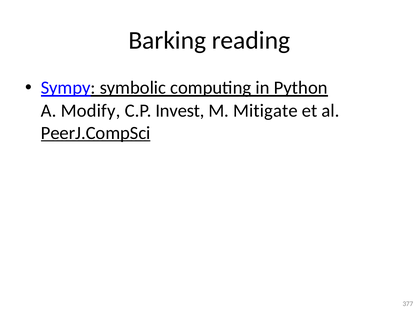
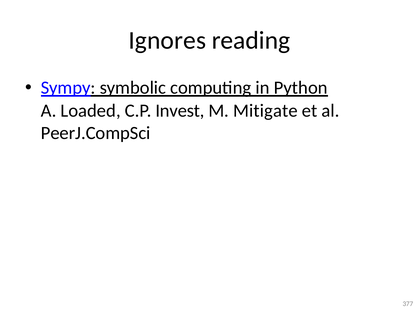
Barking: Barking -> Ignores (167, 41)
Modify: Modify -> Loaded (91, 111)
PeerJ.CompSci underline: present -> none (96, 133)
